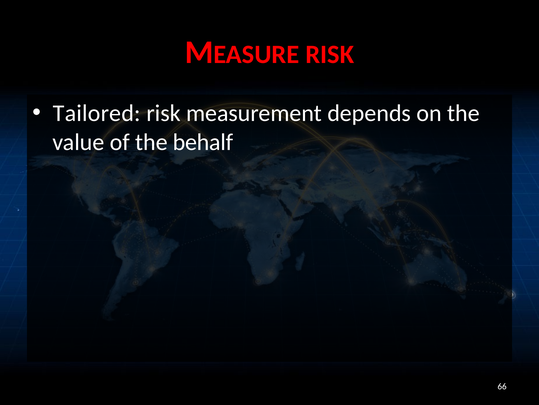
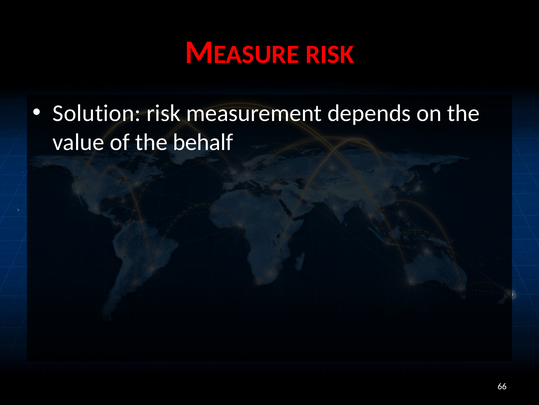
Tailored: Tailored -> Solution (97, 113)
